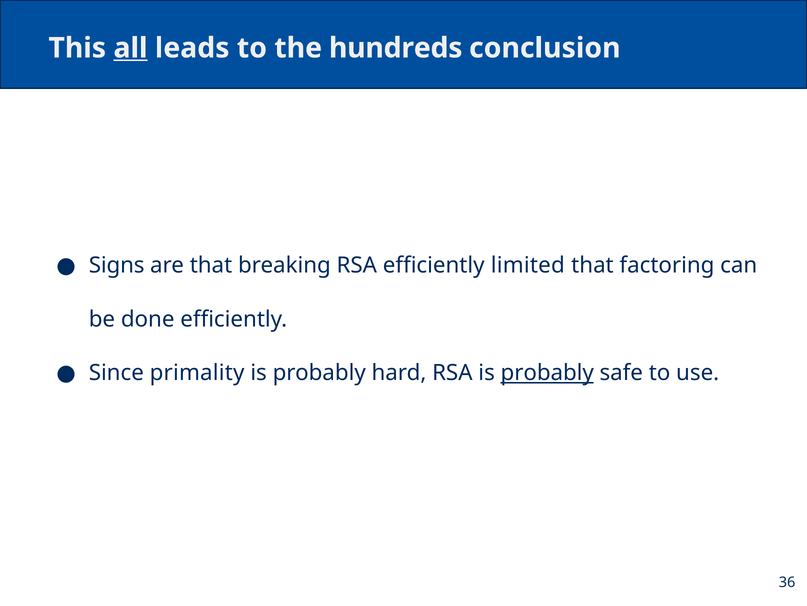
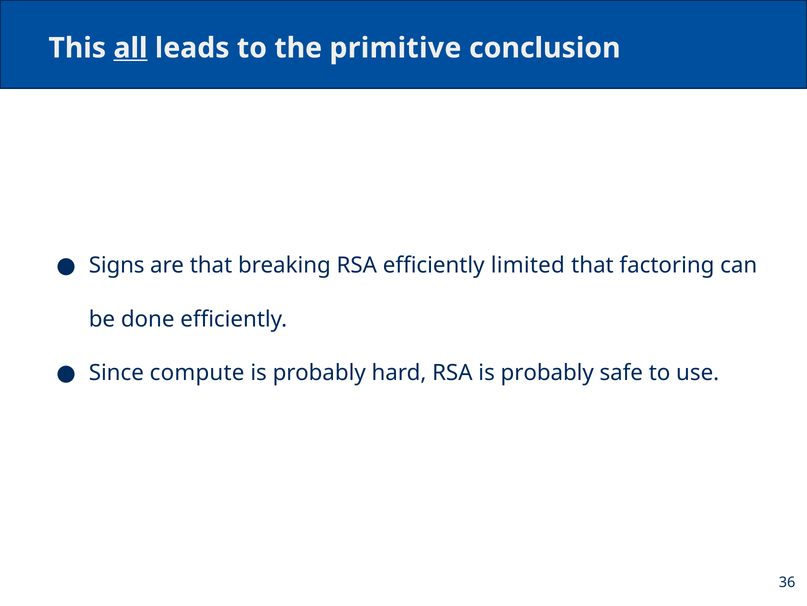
hundreds: hundreds -> primitive (395, 48)
primality: primality -> compute (197, 373)
probably underline: present -> none (547, 373)
